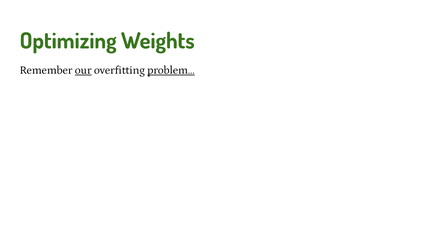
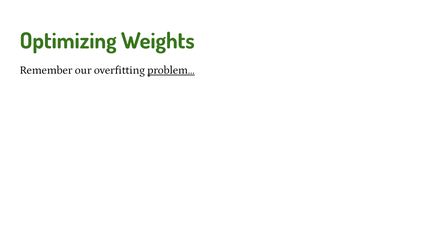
our underline: present -> none (83, 70)
